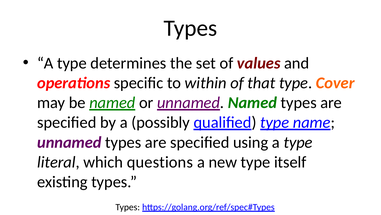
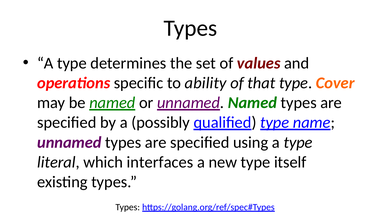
within: within -> ability (206, 83)
questions: questions -> interfaces (160, 162)
